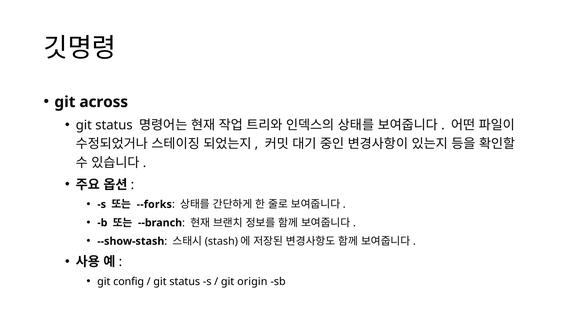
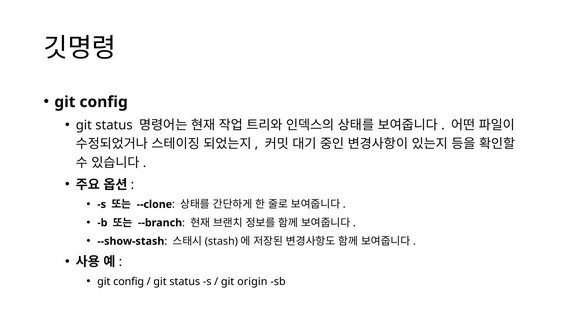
across: across -> config (104, 102)
--forks: --forks -> --clone (154, 204)
